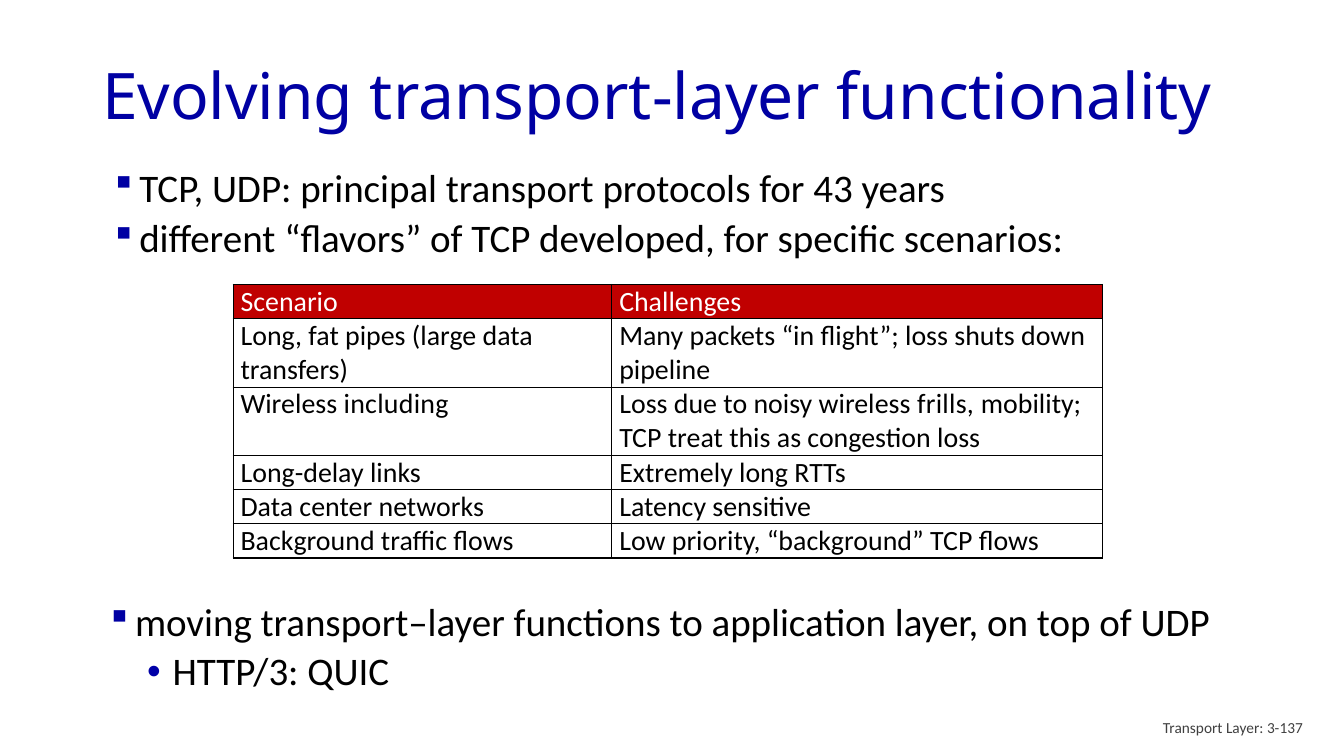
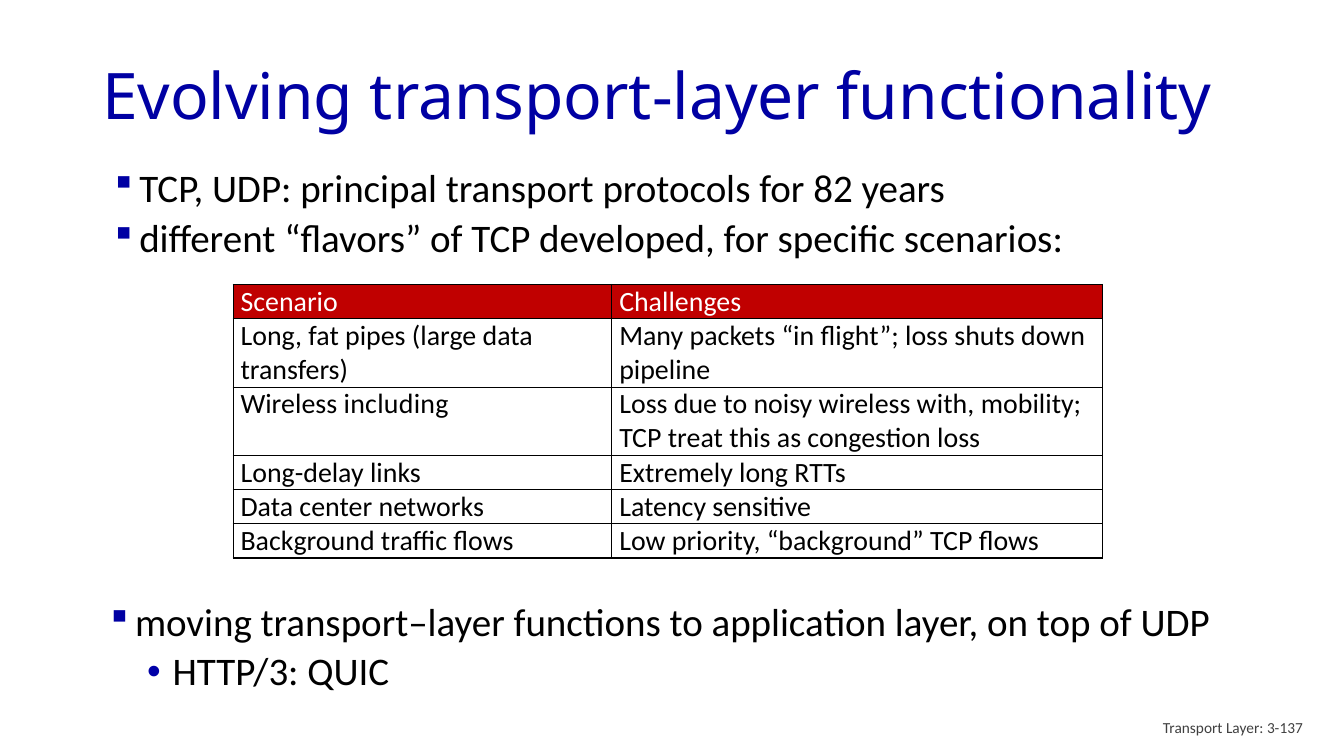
43: 43 -> 82 (833, 189)
frills: frills -> with (946, 404)
